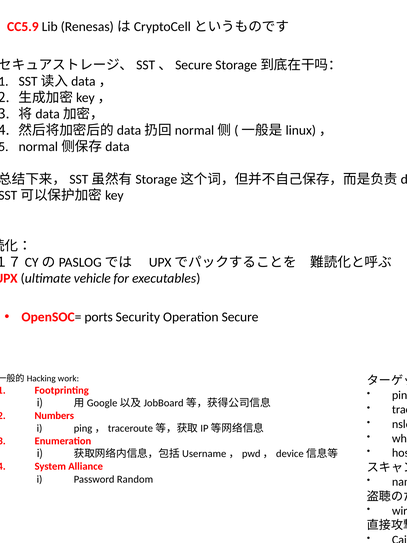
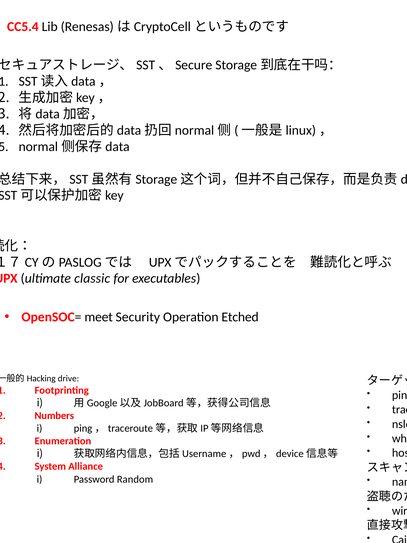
CC5.9: CC5.9 -> CC5.4 (23, 27)
vehicle: vehicle -> classic (92, 278)
ports: ports -> meet (99, 317)
Secure: Secure -> Etched (240, 317)
work: work -> drive (68, 378)
